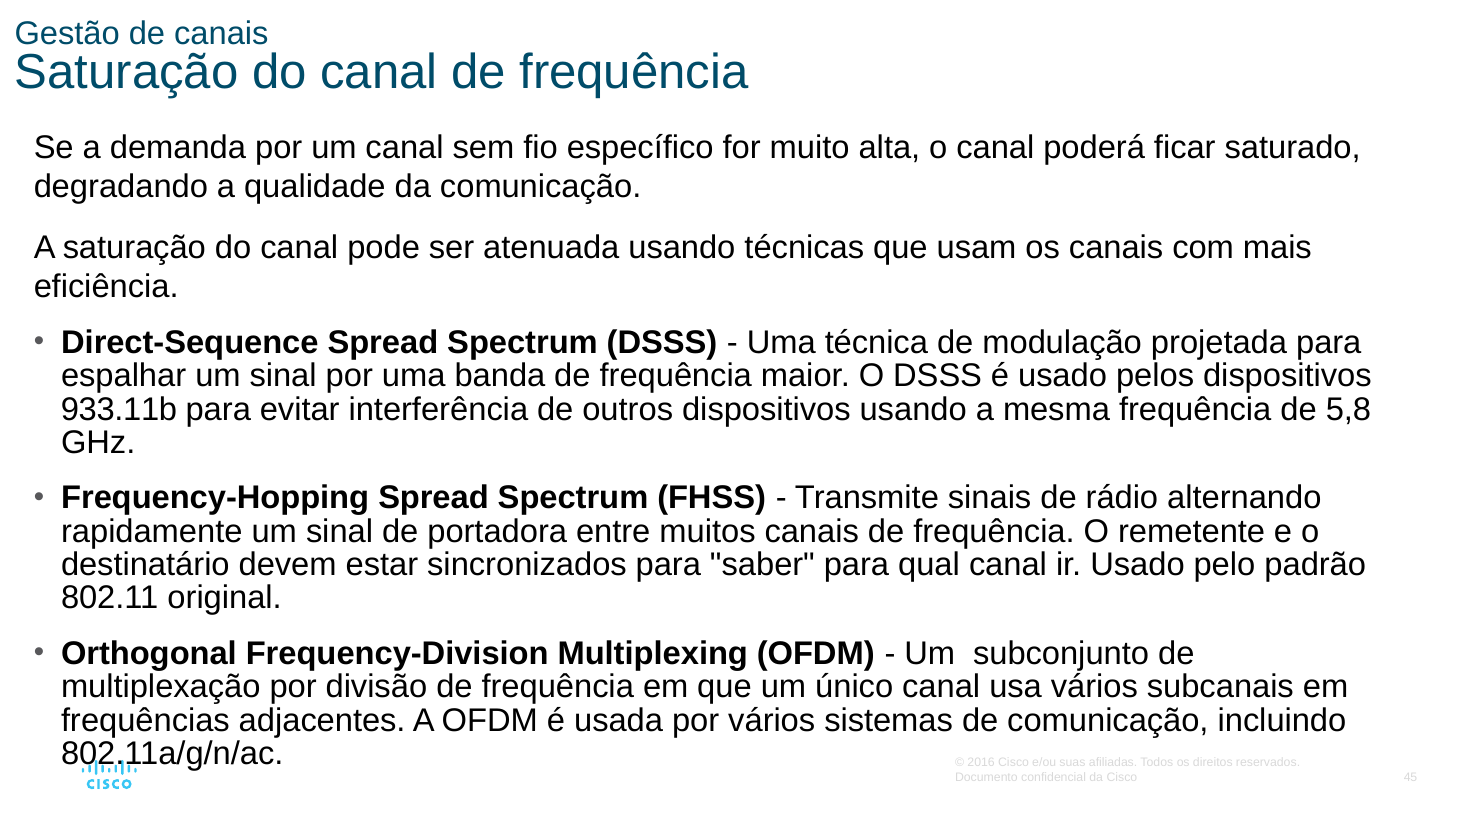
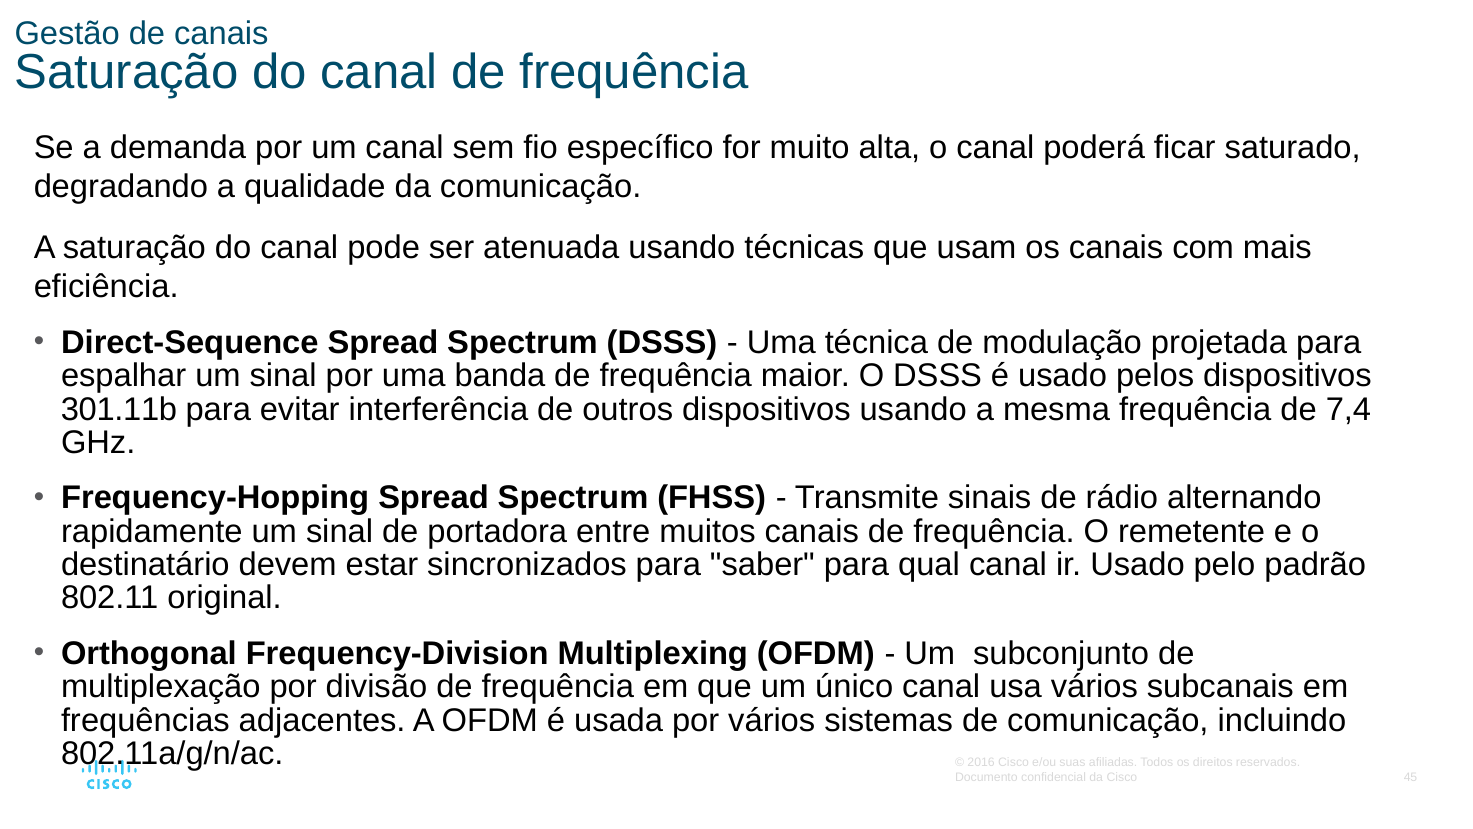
933.11b: 933.11b -> 301.11b (119, 409)
5,8: 5,8 -> 7,4 (1348, 409)
